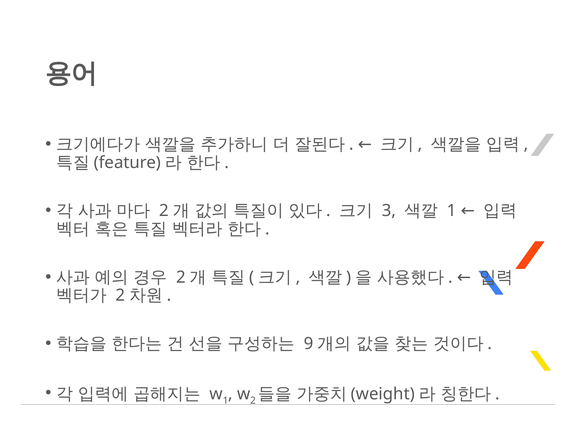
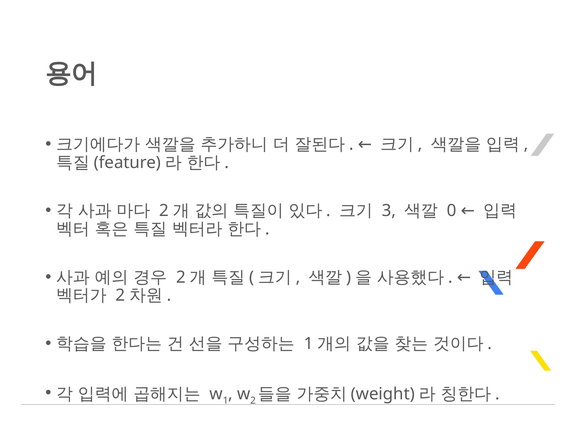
1: 1 -> 0 (452, 211)
9: 9 -> 1 (309, 344)
